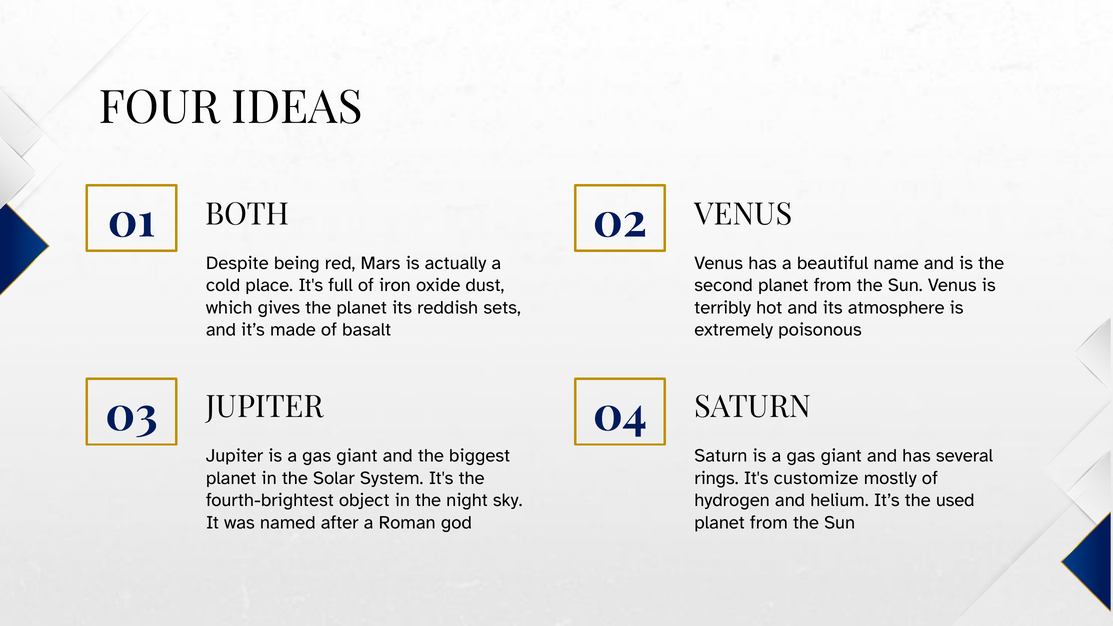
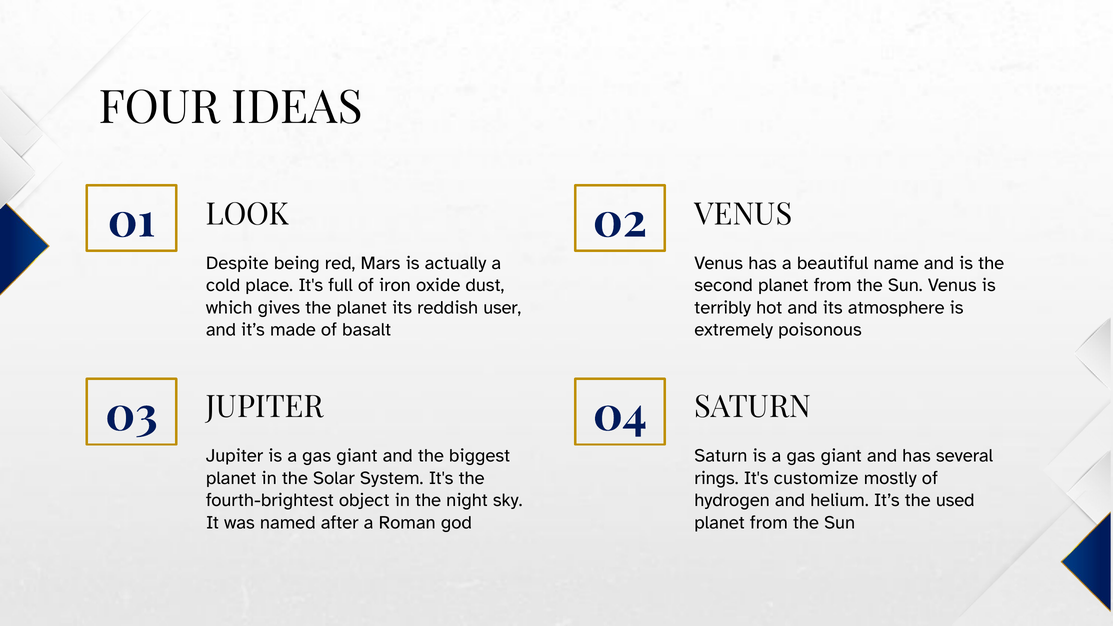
BOTH: BOTH -> LOOK (247, 214)
sets: sets -> user (502, 308)
